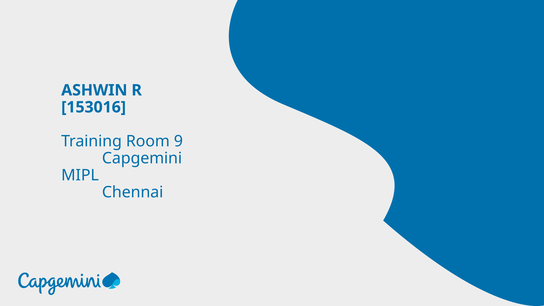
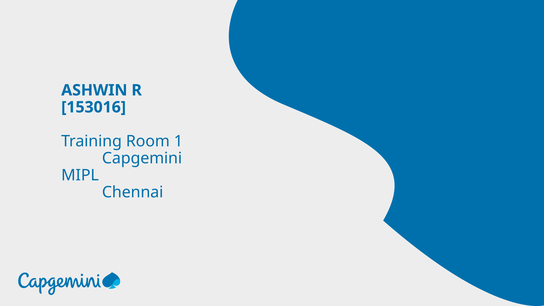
9: 9 -> 1 (178, 141)
